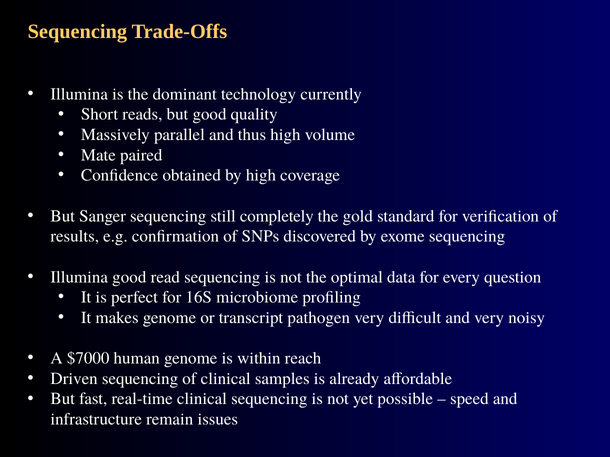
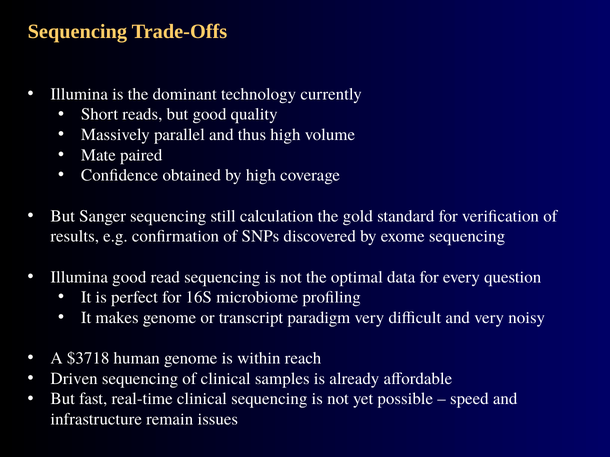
completely: completely -> calculation (277, 216)
pathogen: pathogen -> paradigm (319, 318)
$7000: $7000 -> $3718 (88, 359)
